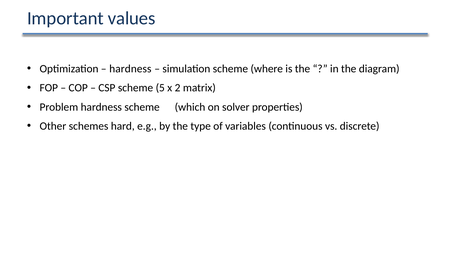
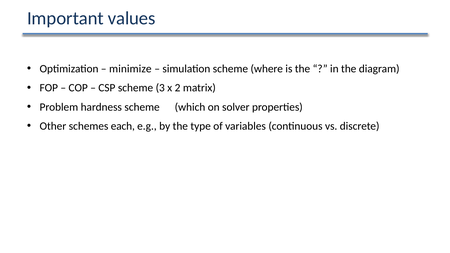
hardness: hardness -> minimize (130, 69)
5: 5 -> 3 (160, 88)
hard: hard -> each (123, 126)
